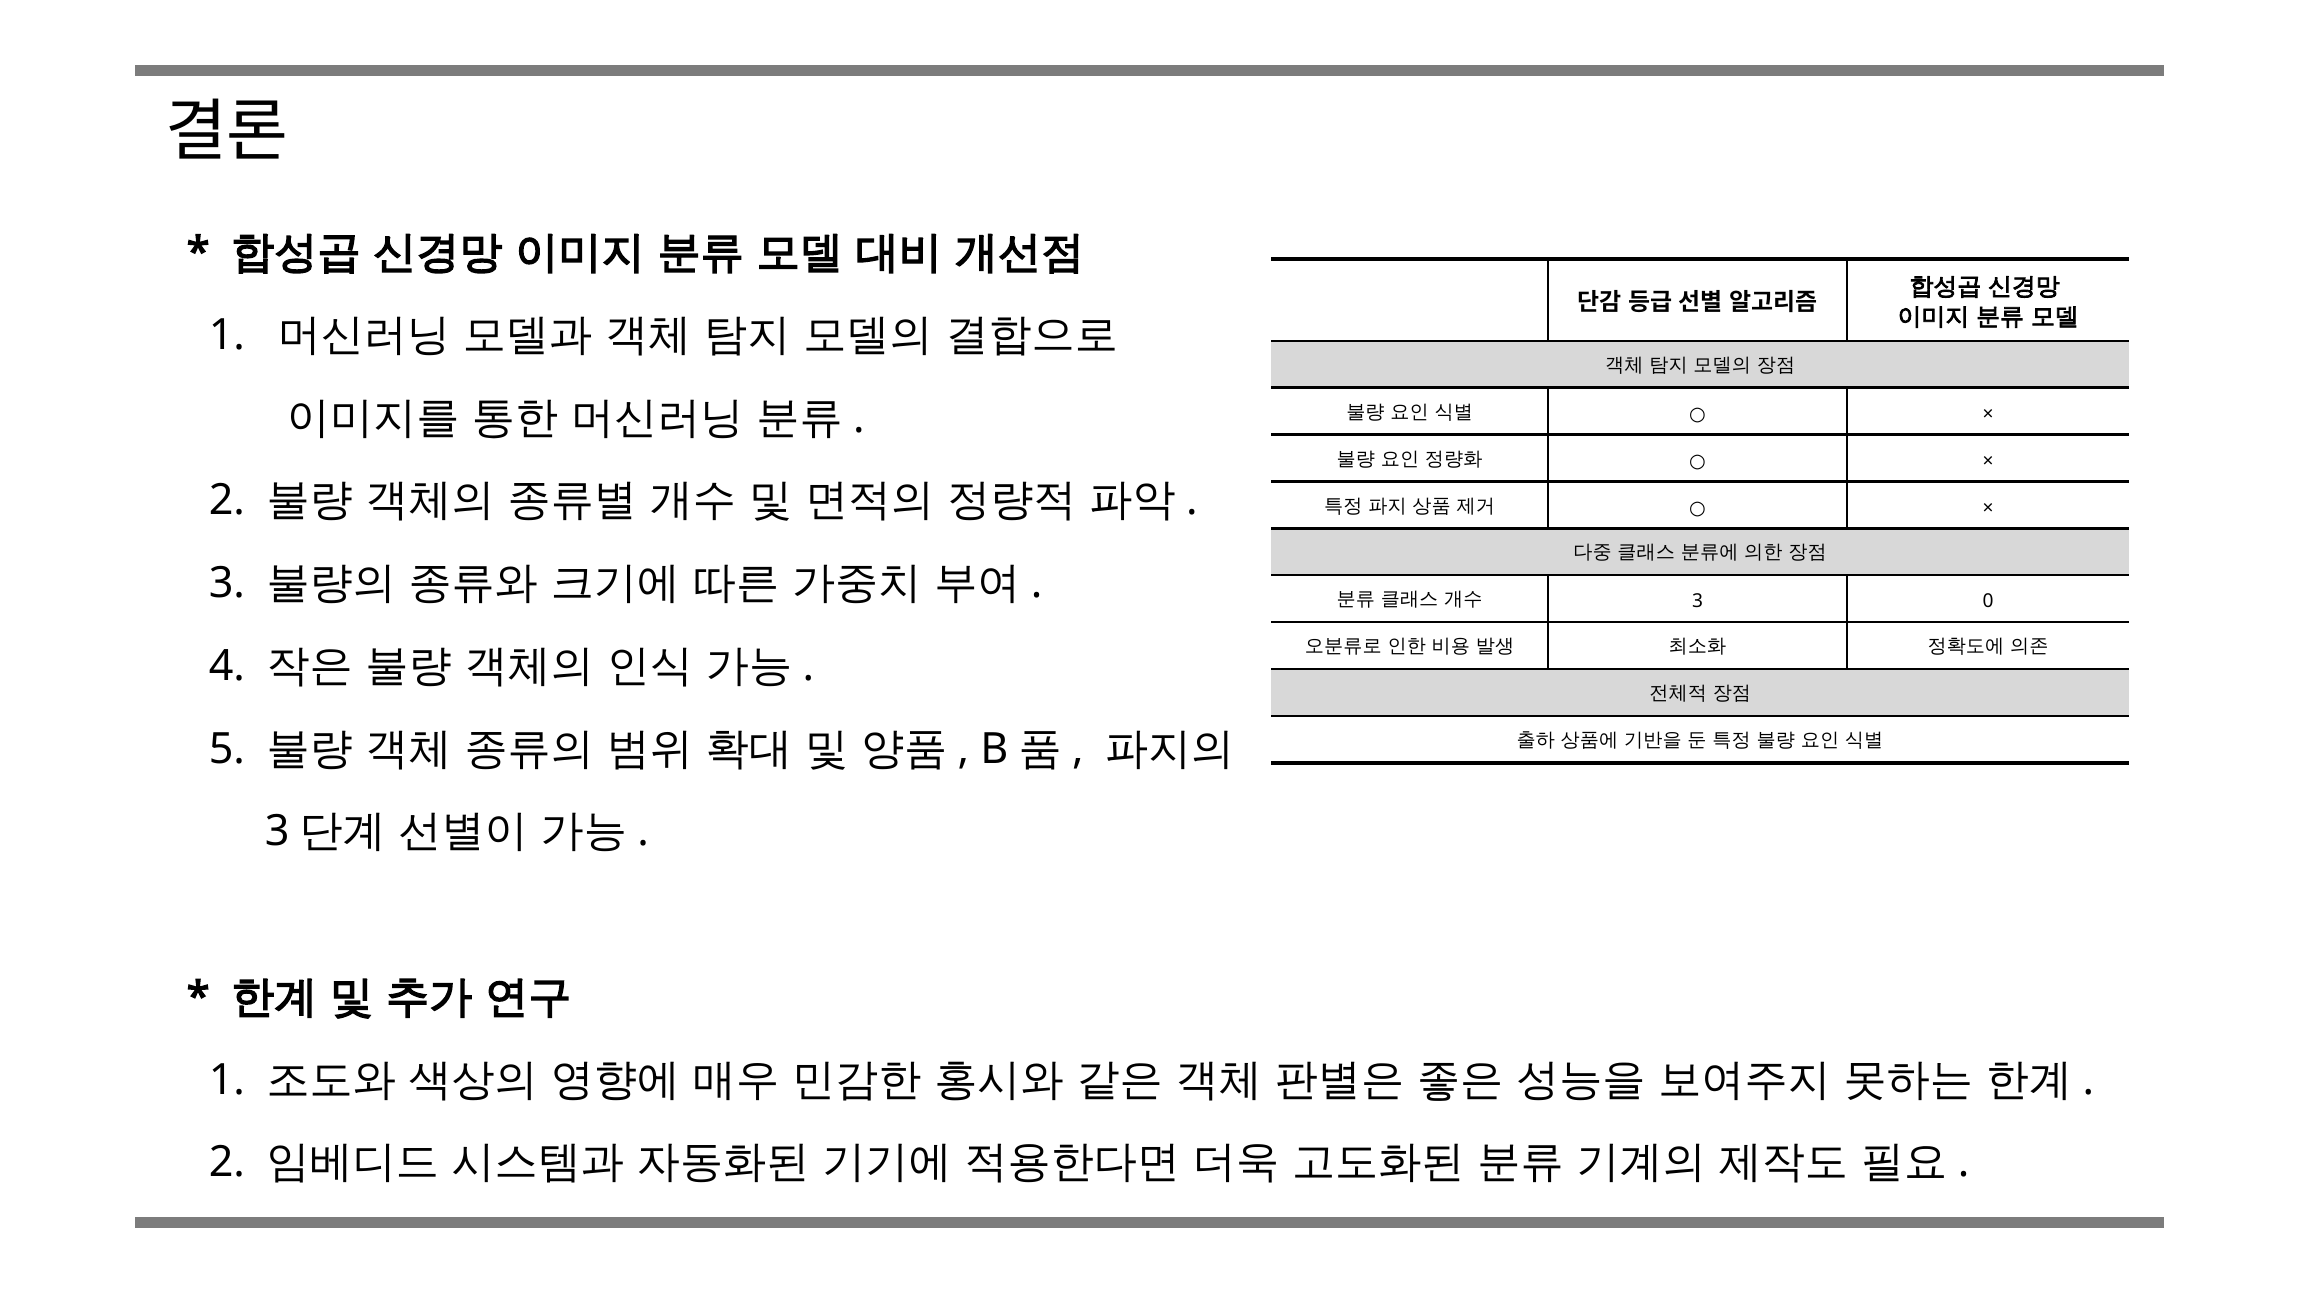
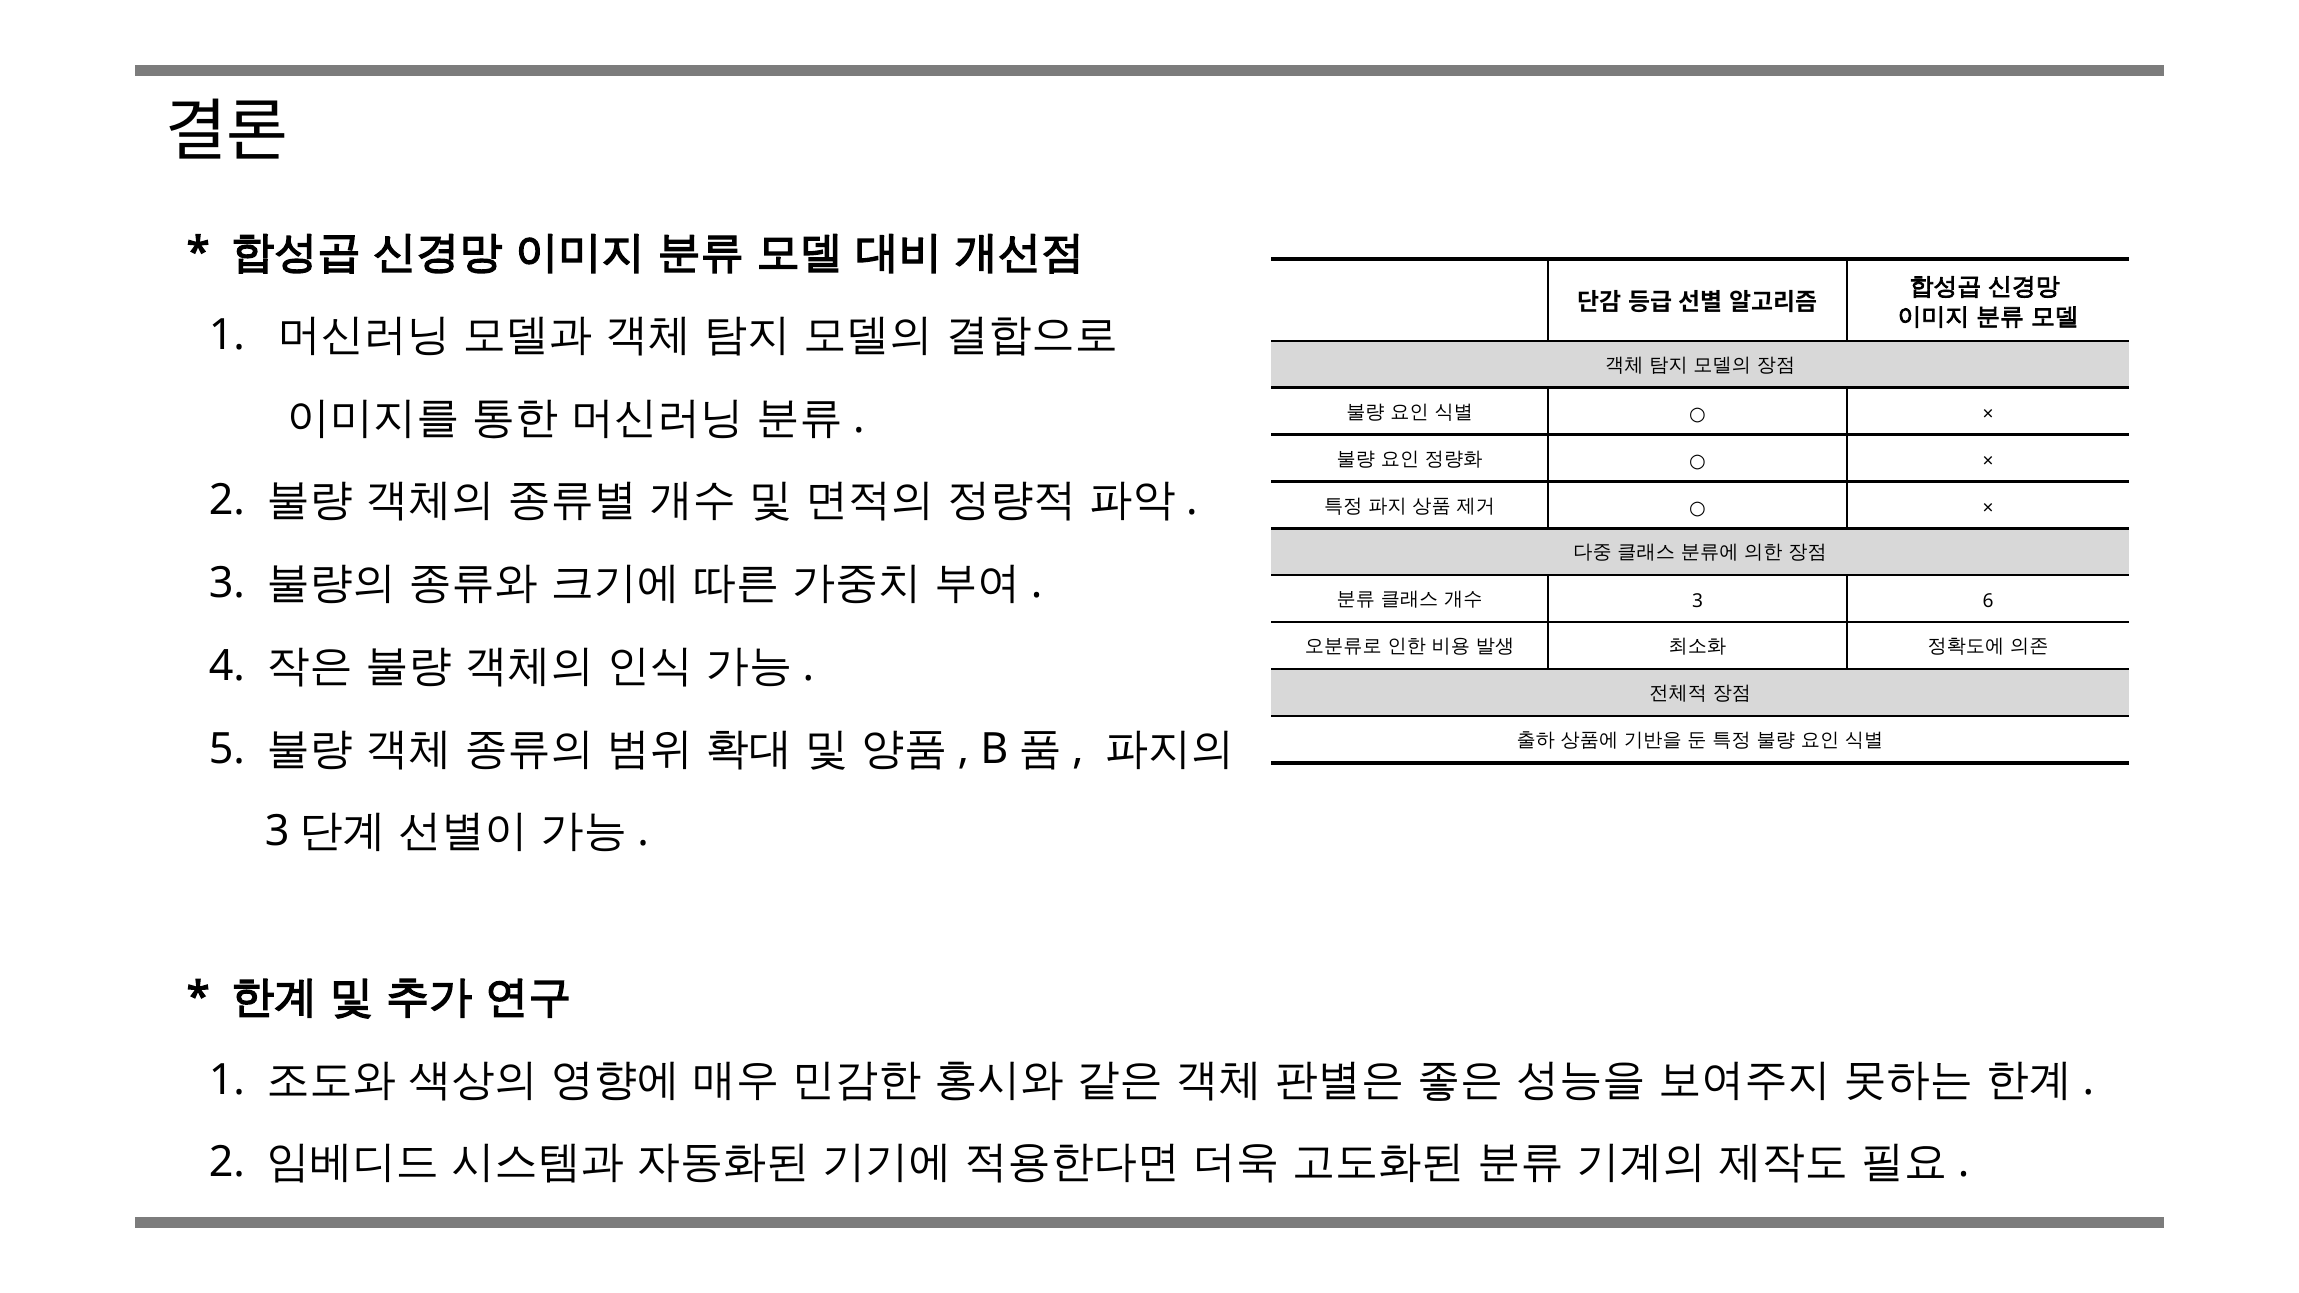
0: 0 -> 6 (1988, 602)
